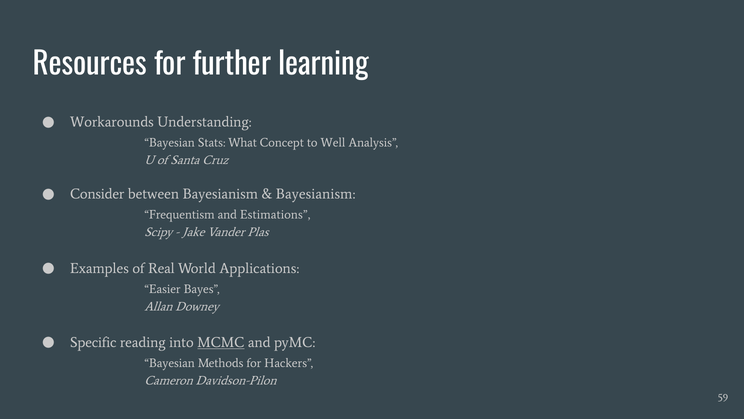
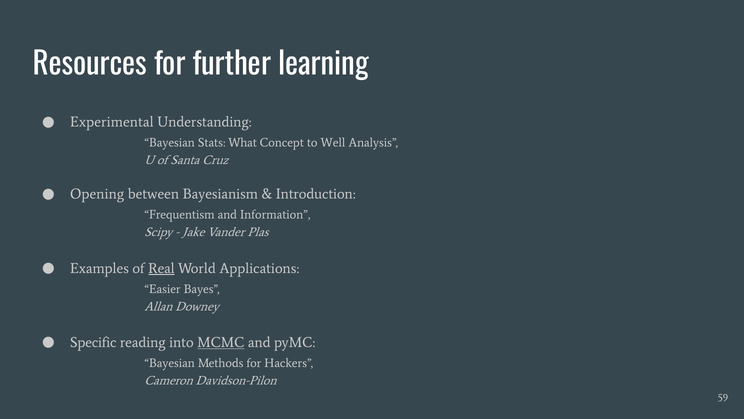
Workarounds: Workarounds -> Experimental (112, 122)
Consider: Consider -> Opening (97, 194)
Bayesianism: Bayesianism -> Introduction (316, 194)
Estimations: Estimations -> Information (275, 214)
Real underline: none -> present (161, 268)
